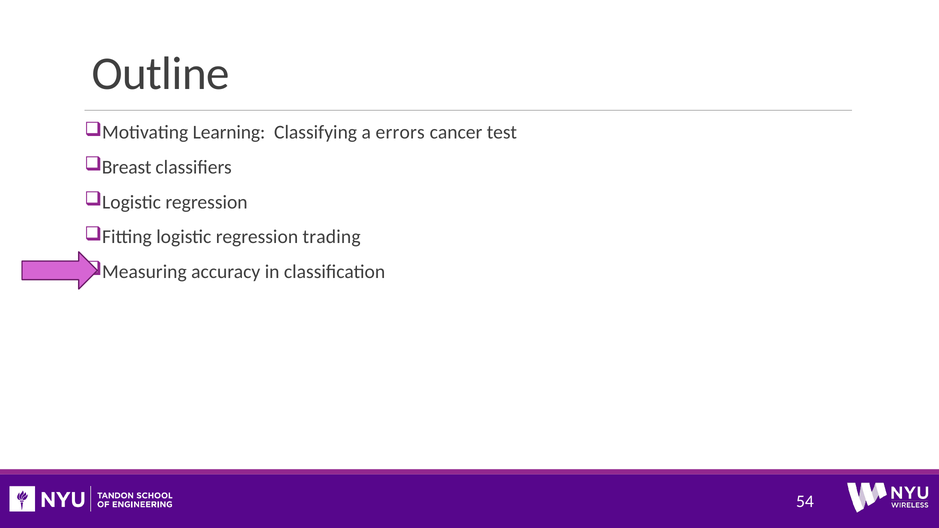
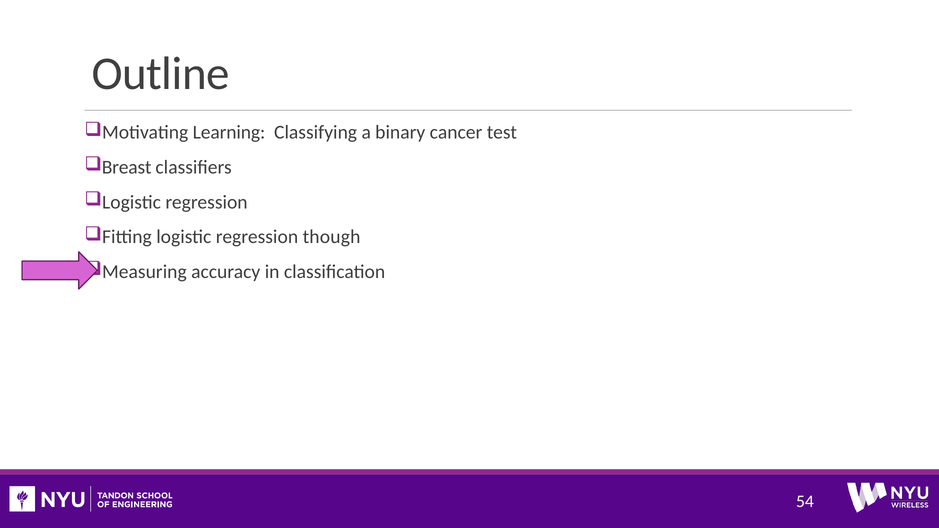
errors: errors -> binary (400, 133)
trading: trading -> though (332, 237)
